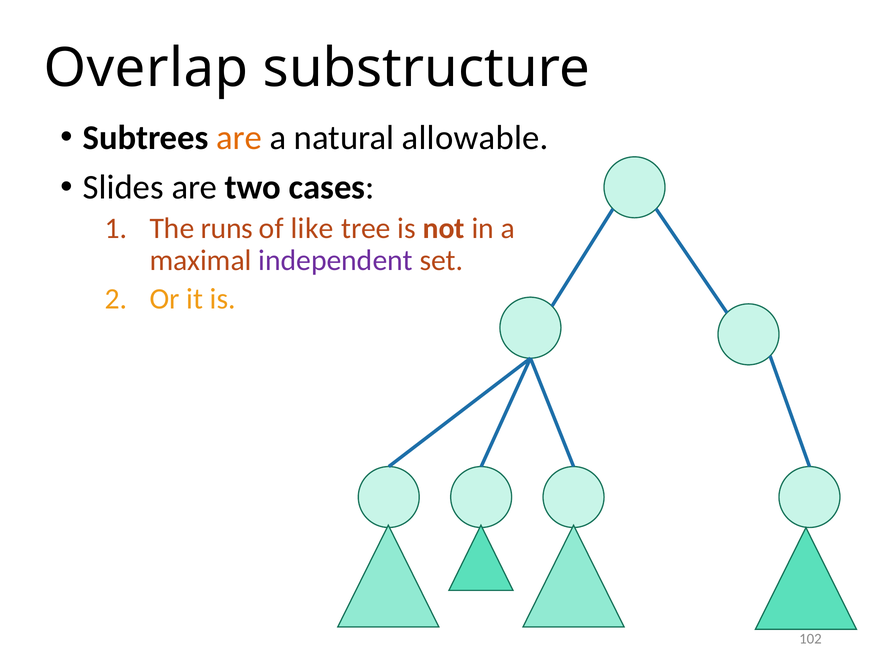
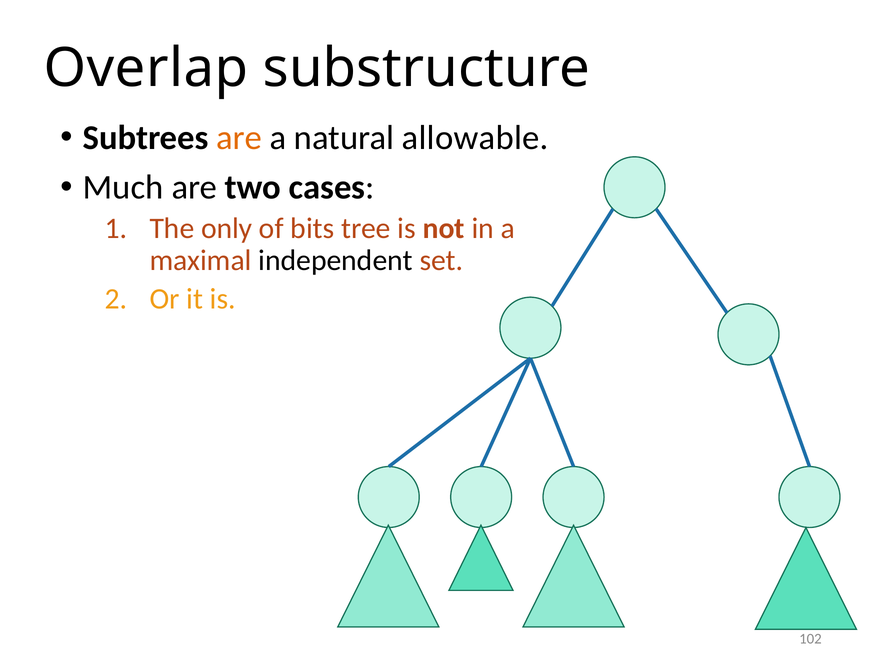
Slides: Slides -> Much (123, 187)
runs: runs -> only (227, 228)
like: like -> bits (312, 228)
independent colour: purple -> black (336, 261)
